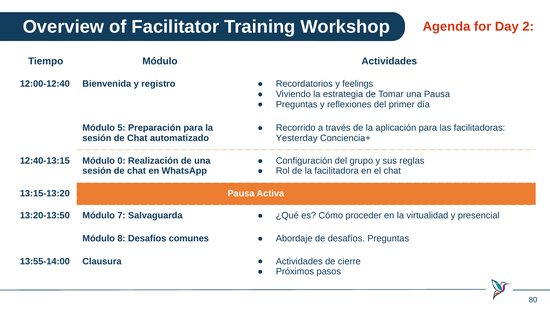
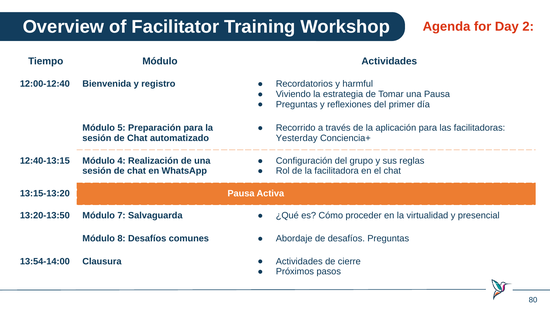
feelings: feelings -> harmful (358, 84)
0: 0 -> 4 (122, 161)
13:55-14:00: 13:55-14:00 -> 13:54-14:00 (45, 262)
